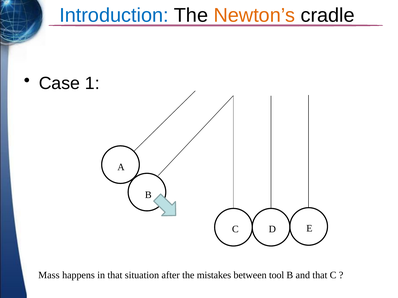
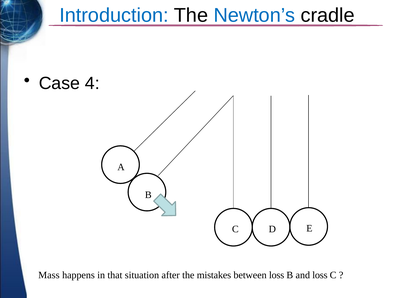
Newton’s colour: orange -> blue (254, 15)
1: 1 -> 4 (92, 83)
between tool: tool -> loss (277, 276)
and that: that -> loss (320, 276)
